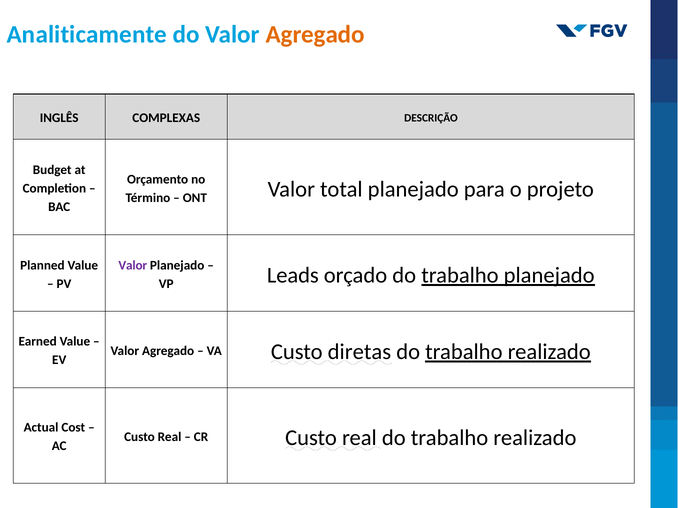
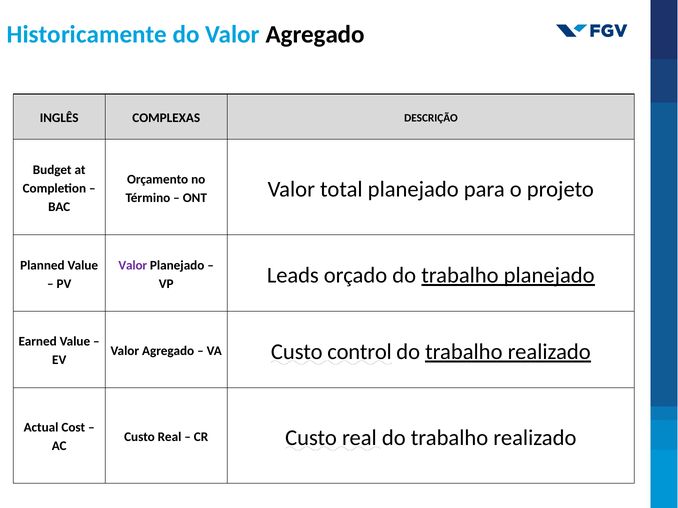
Analiticamente: Analiticamente -> Historicamente (87, 34)
Agregado colour: orange -> black (315, 34)
diretas: diretas -> control (360, 352)
